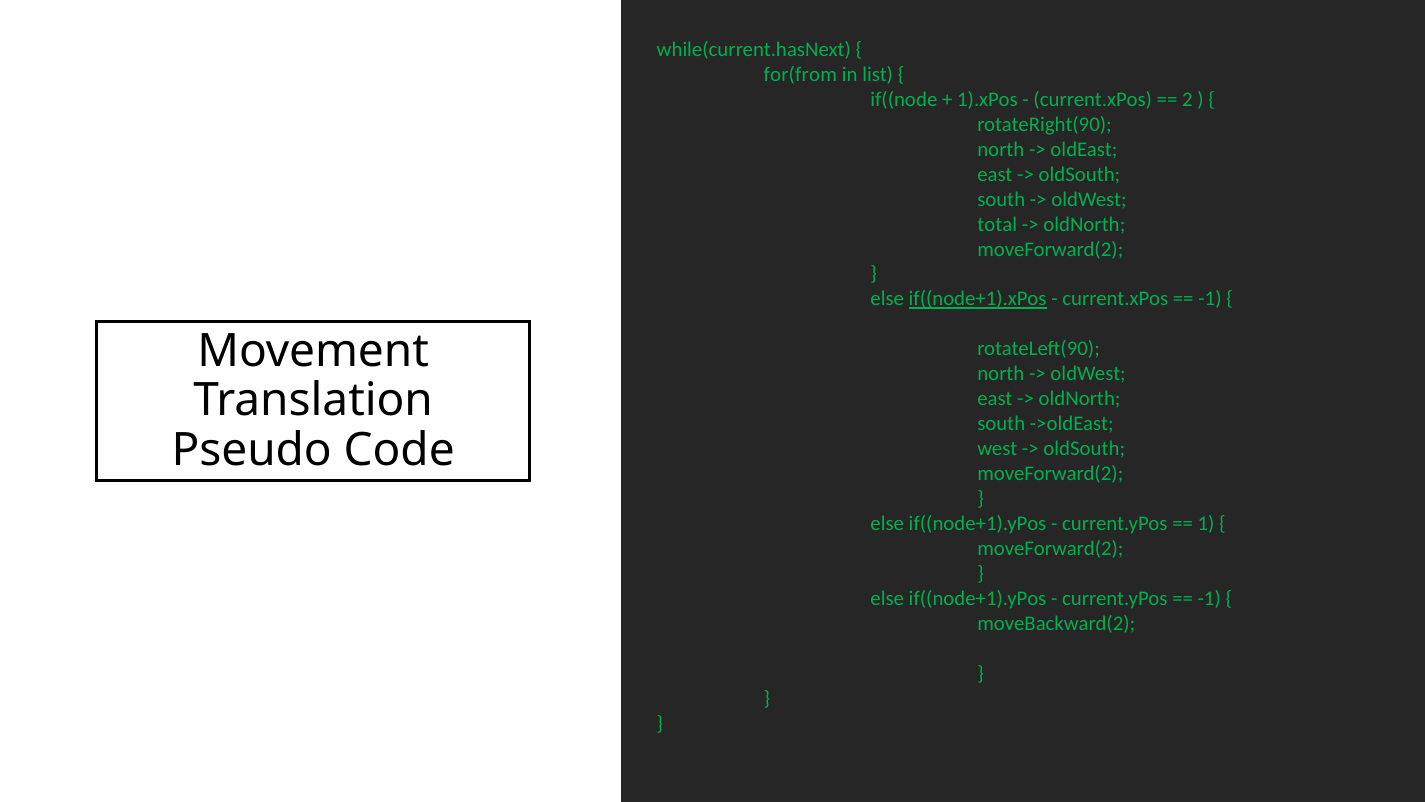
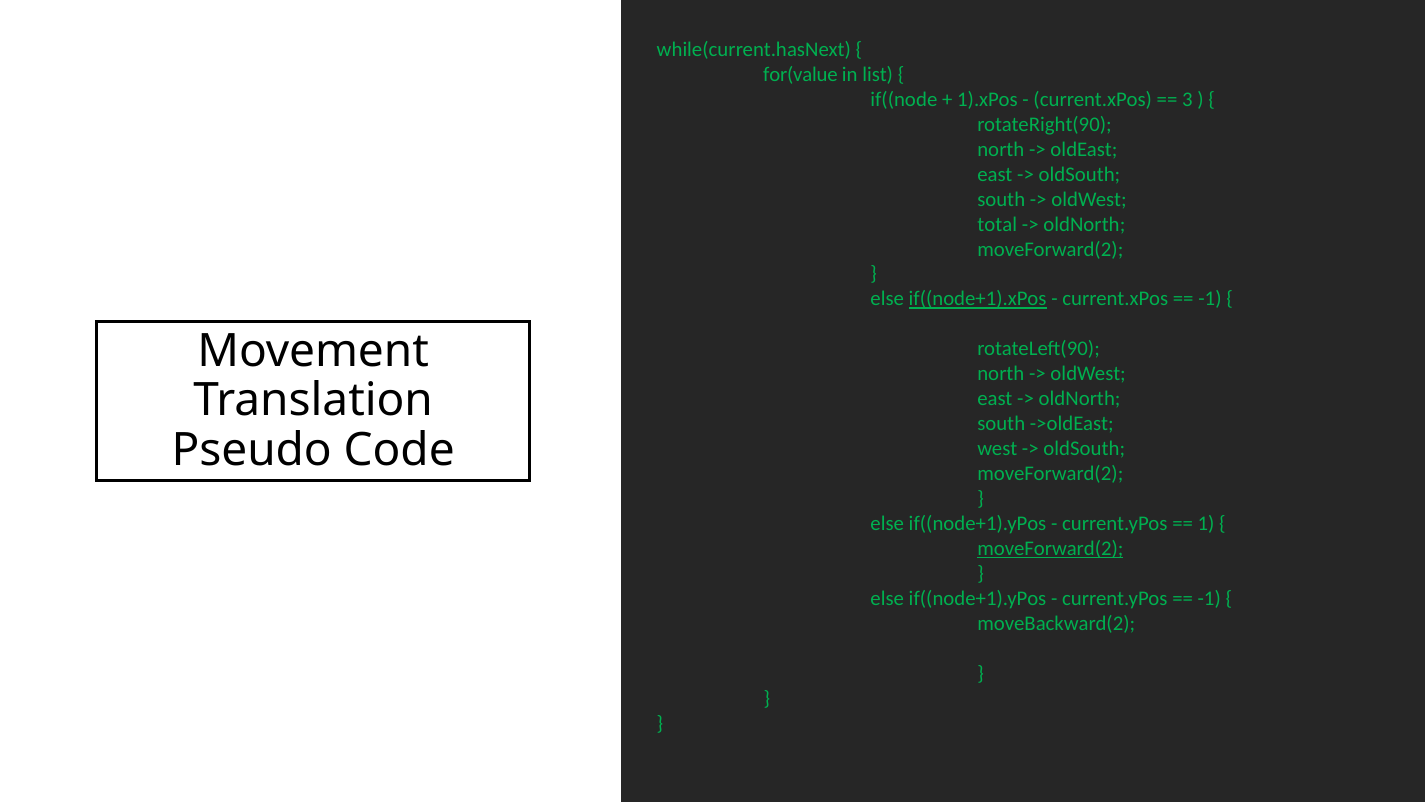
for(from: for(from -> for(value (800, 74)
2: 2 -> 3 (1187, 99)
moveForward(2 underline: none -> present (1050, 548)
